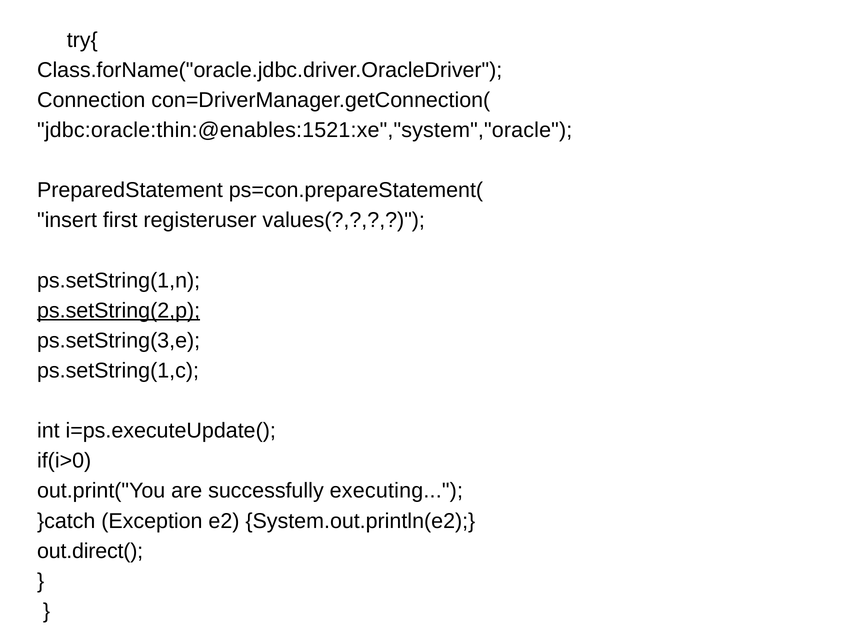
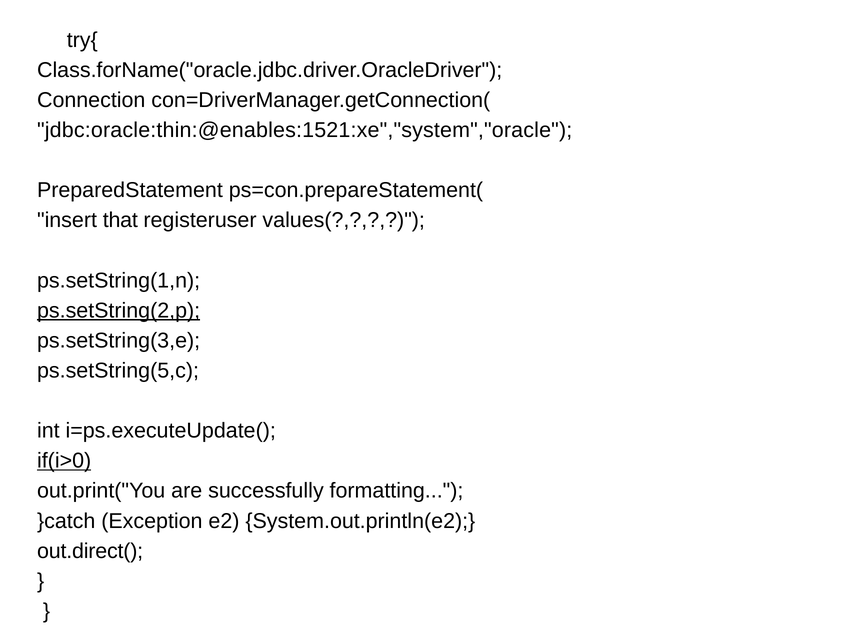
first: first -> that (120, 220)
ps.setString(1,c: ps.setString(1,c -> ps.setString(5,c (118, 370)
if(i>0 underline: none -> present (64, 460)
executing: executing -> formatting (396, 490)
